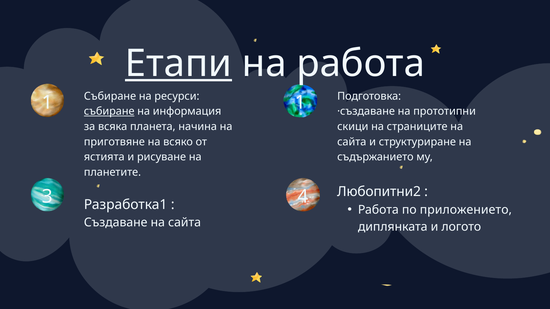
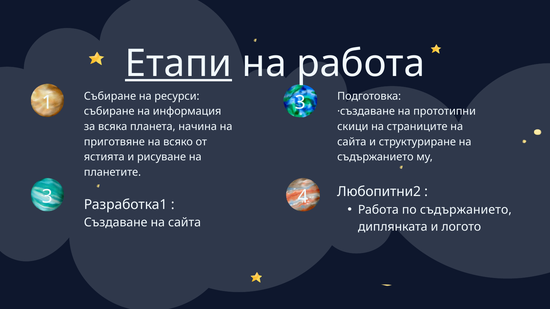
1 1: 1 -> 3 (300, 103)
събиране underline: present -> none (109, 111)
по приложението: приложението -> съдържанието (466, 210)
